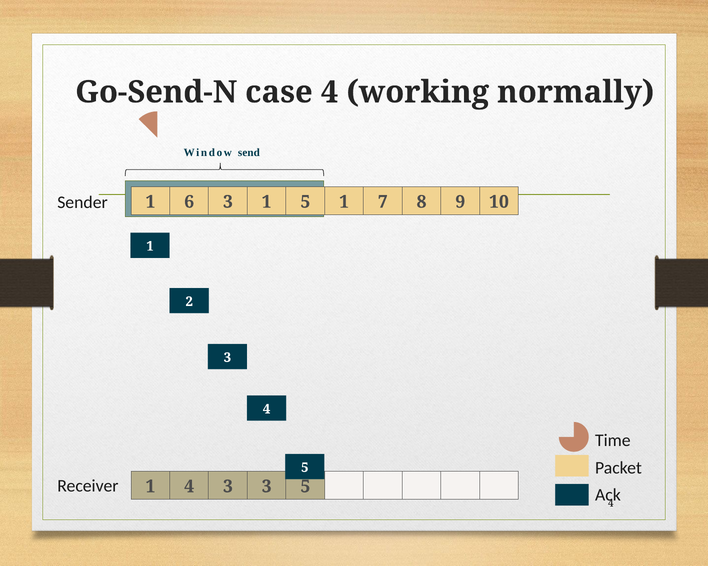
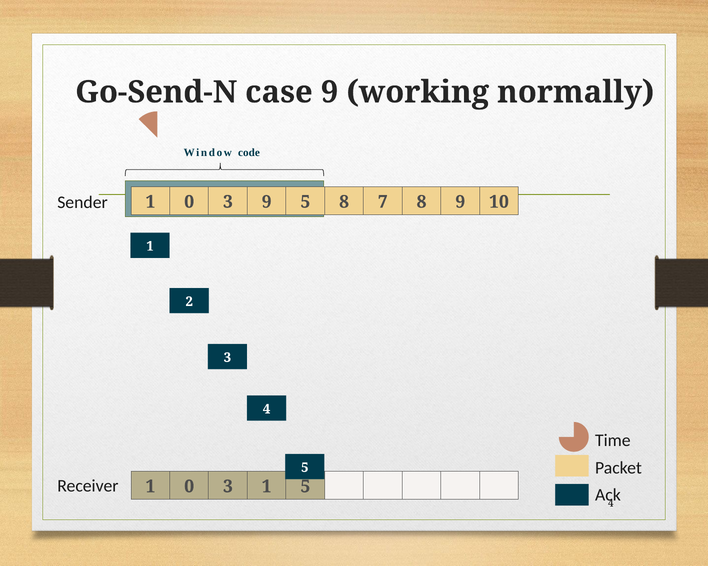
case 4: 4 -> 9 (330, 92)
send: send -> code (249, 153)
6: 6 -> 0 (189, 202)
3 1: 1 -> 9 (267, 202)
5 1: 1 -> 8 (344, 202)
4: 4 -> 0 (189, 487)
3 3: 3 -> 1 (267, 487)
